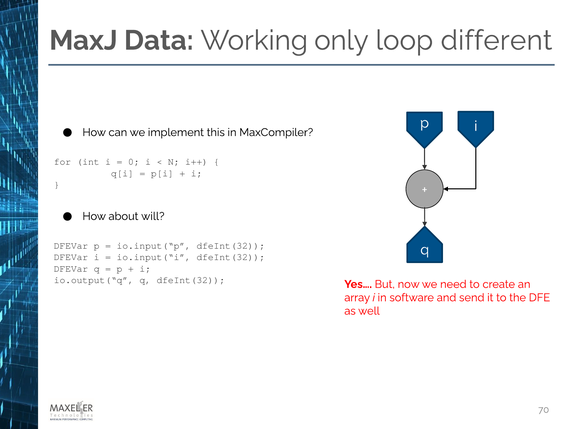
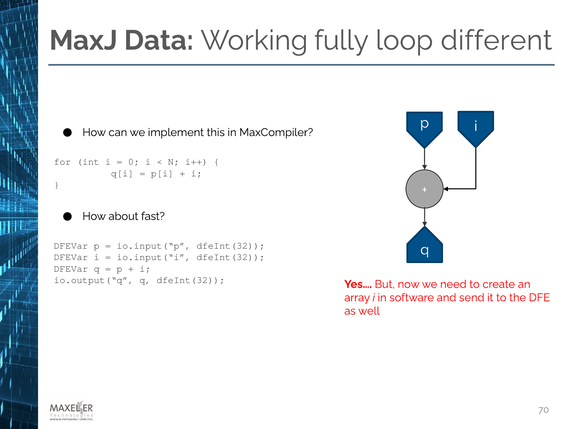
only: only -> fully (341, 40)
will: will -> fast (153, 216)
